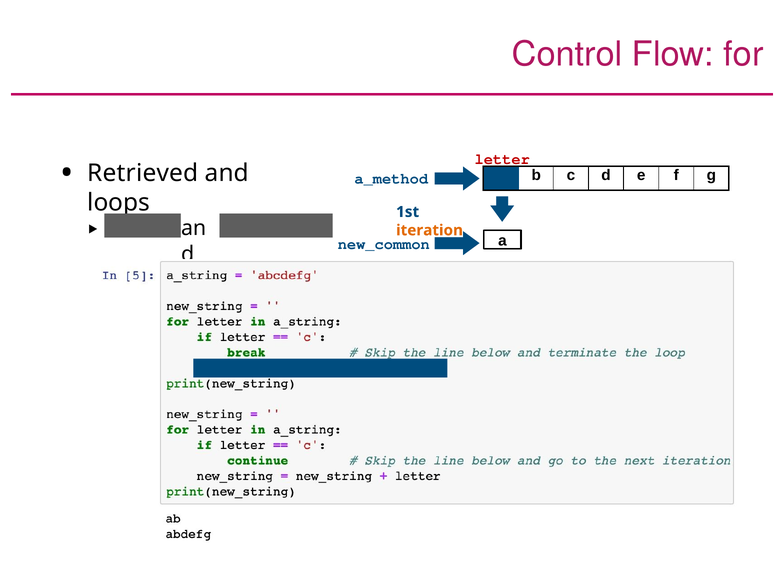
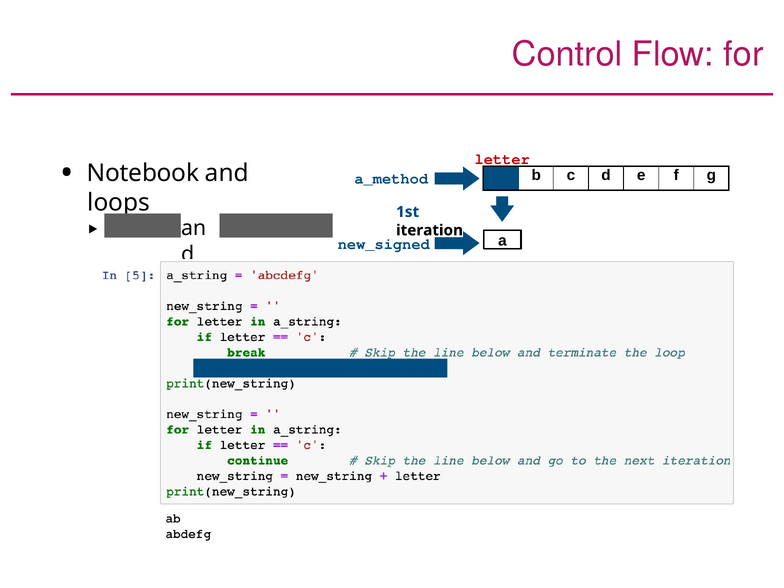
Retrieved: Retrieved -> Notebook (143, 173)
iteration colour: orange -> black (430, 230)
new_common: new_common -> new_signed (384, 244)
